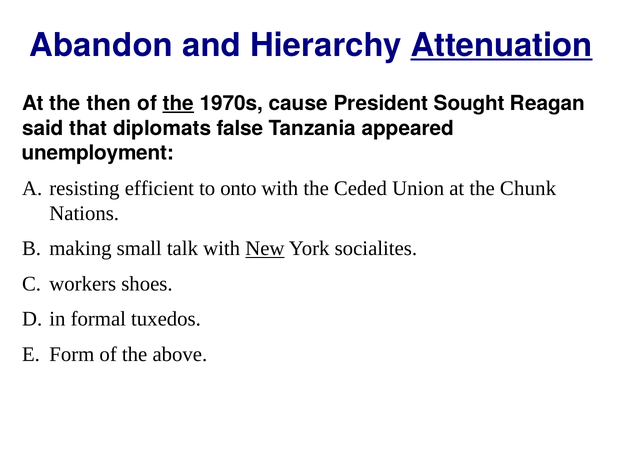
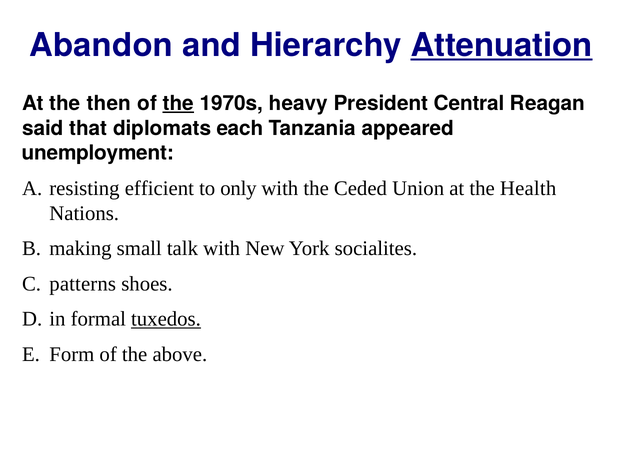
cause: cause -> heavy (298, 103)
Sought: Sought -> Central (469, 103)
false: false -> each (240, 128)
onto: onto -> only (238, 189)
Chunk: Chunk -> Health (528, 189)
New underline: present -> none (265, 249)
workers: workers -> patterns (83, 284)
tuxedos underline: none -> present (166, 319)
